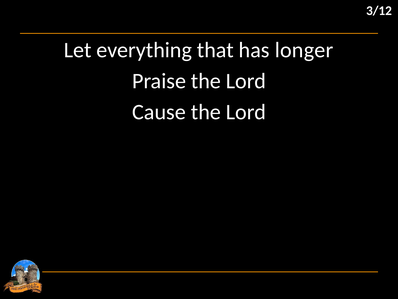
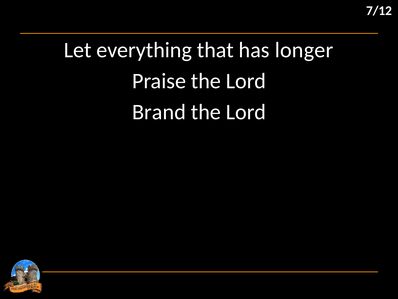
3/12: 3/12 -> 7/12 (379, 11)
Cause: Cause -> Brand (159, 112)
